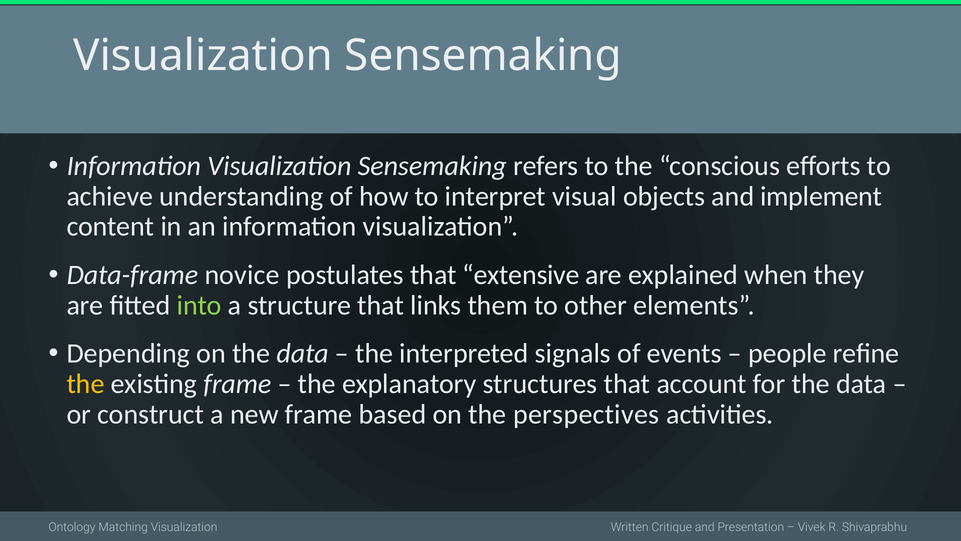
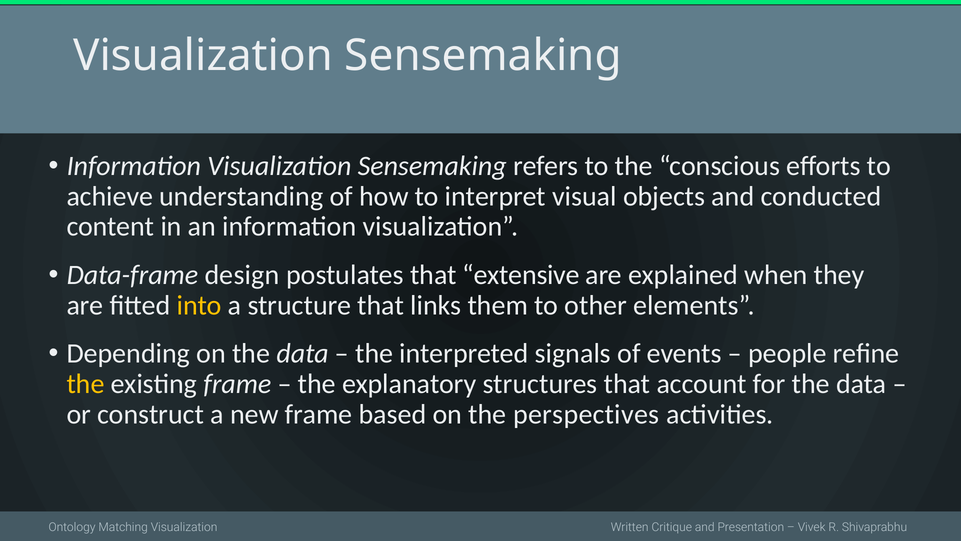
implement: implement -> conducted (821, 196)
novice: novice -> design (242, 275)
into colour: light green -> yellow (199, 305)
